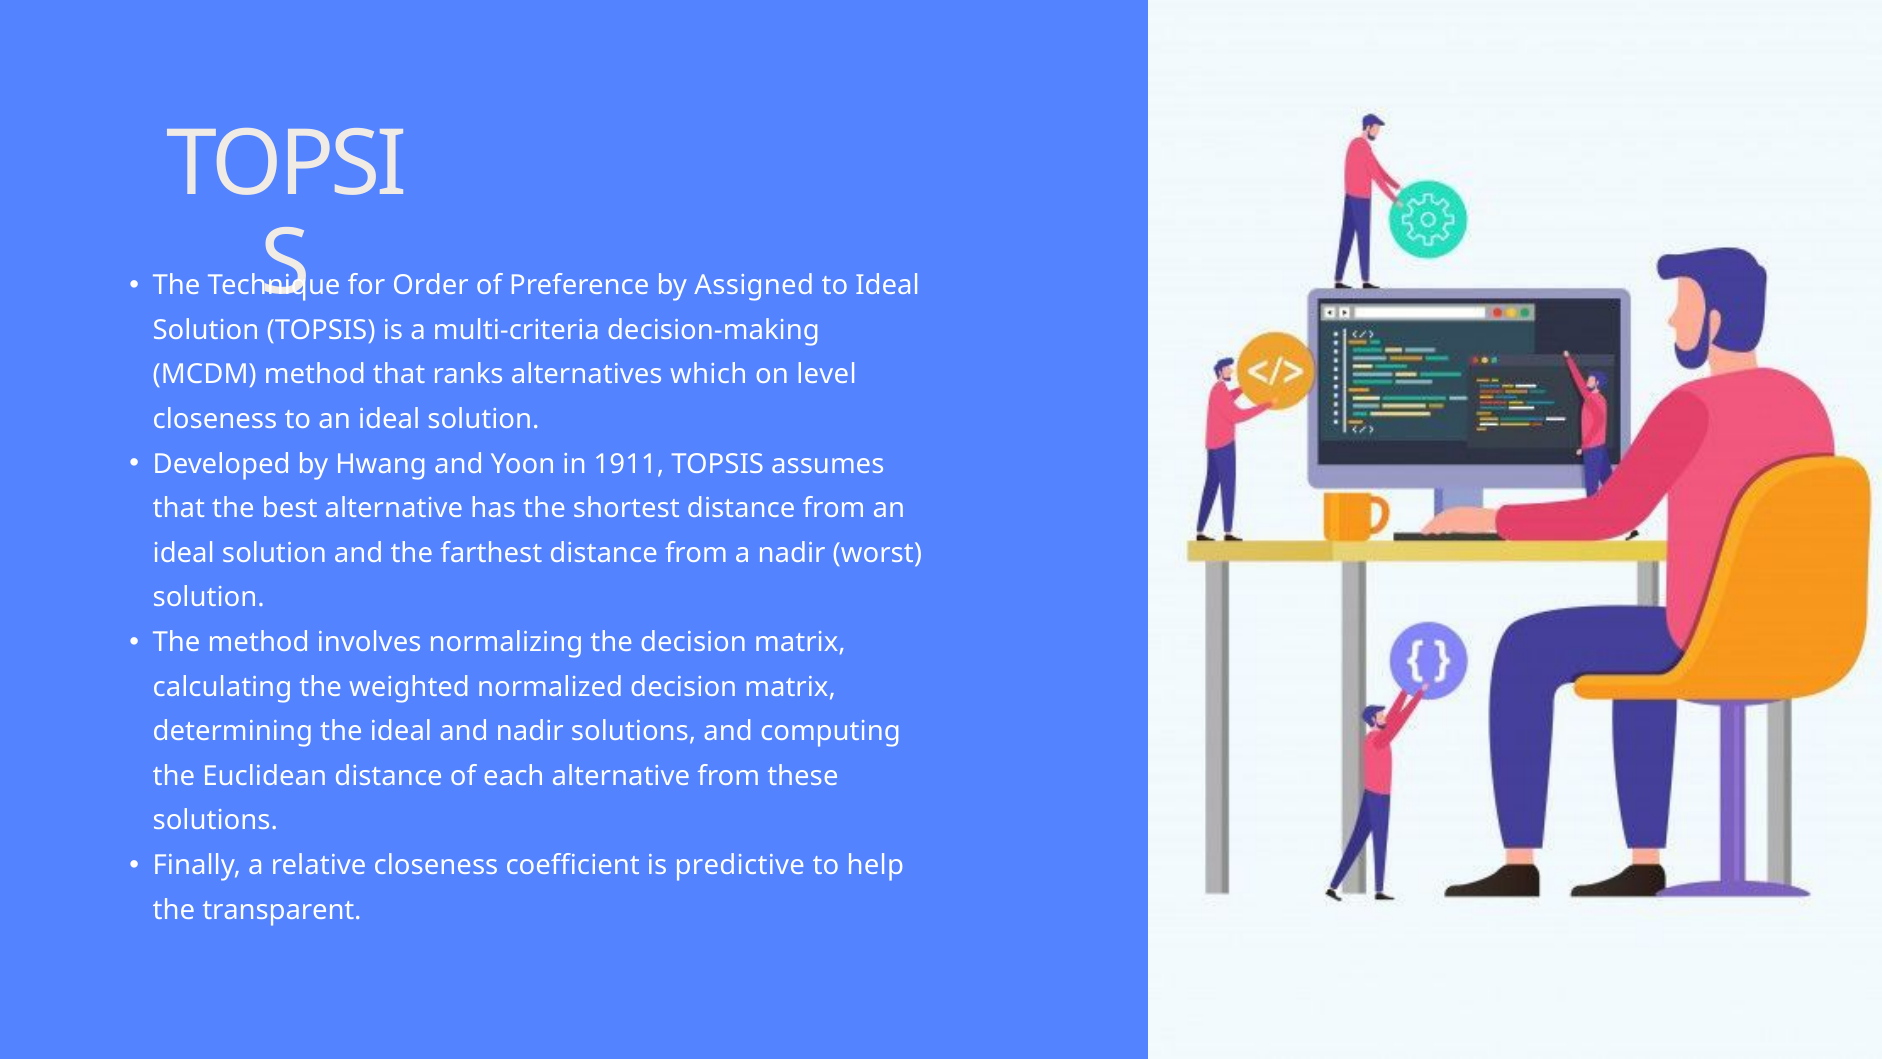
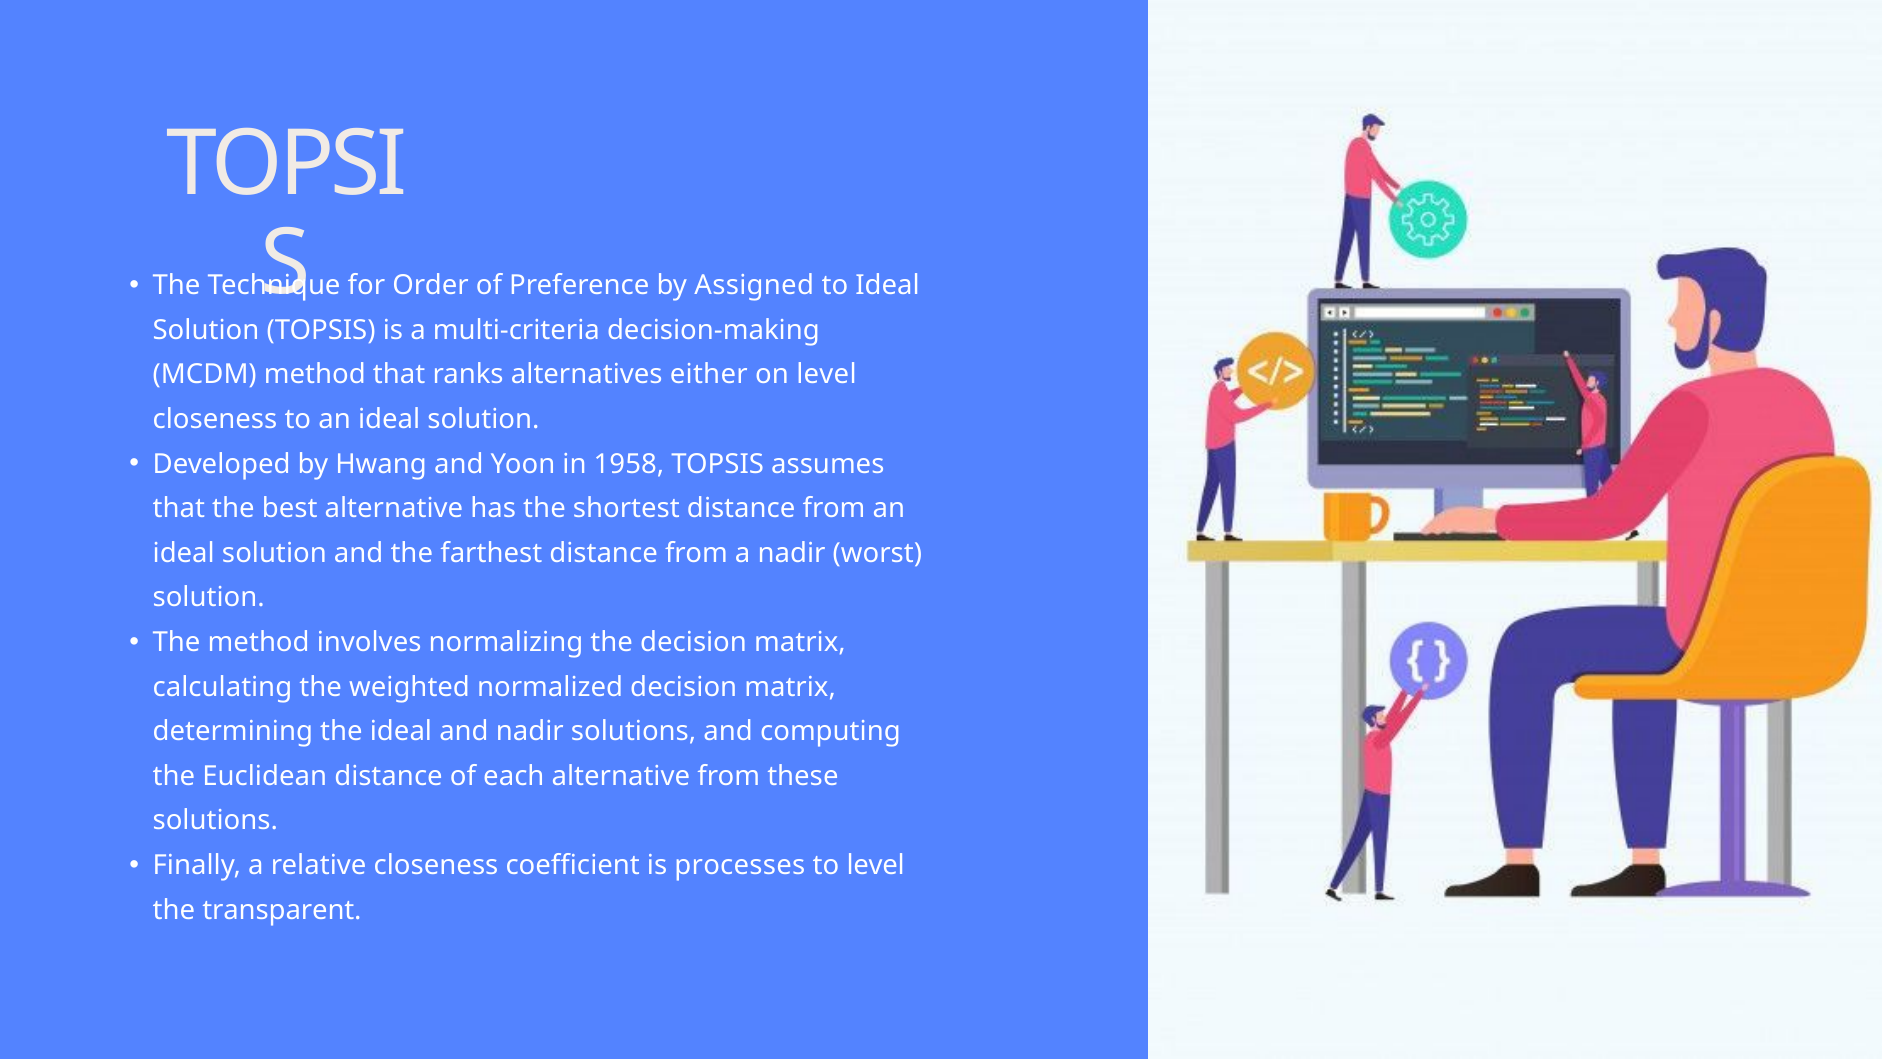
which: which -> either (709, 375)
1911: 1911 -> 1958 (629, 464)
predictive: predictive -> processes (740, 865)
to help: help -> level (876, 865)
